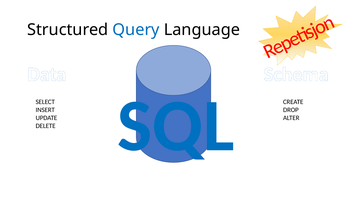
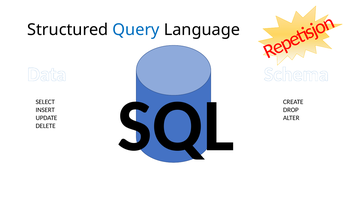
SQL colour: blue -> black (176, 126)
